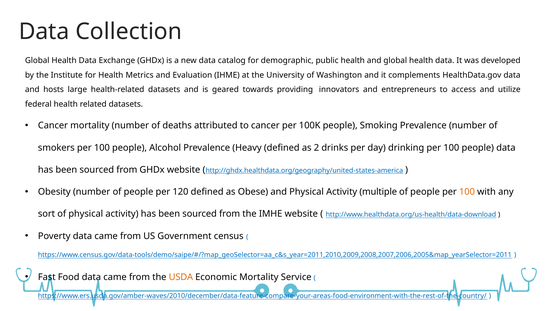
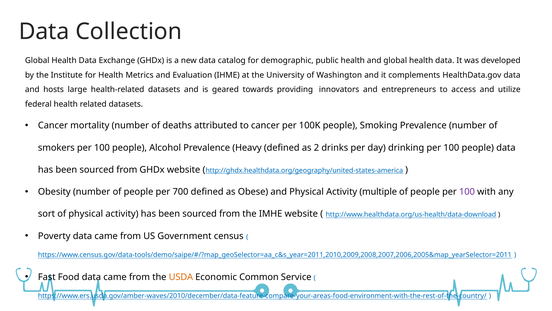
120: 120 -> 700 (181, 192)
100 colour: orange -> purple (467, 192)
Economic Mortality: Mortality -> Common (259, 277)
